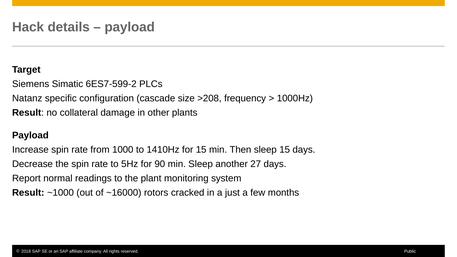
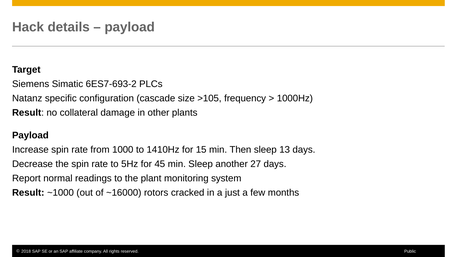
6ES7-599-2: 6ES7-599-2 -> 6ES7-693-2 (111, 84)
>208: >208 -> >105 (209, 98)
sleep 15: 15 -> 13 (285, 150)
90: 90 -> 45 (160, 164)
